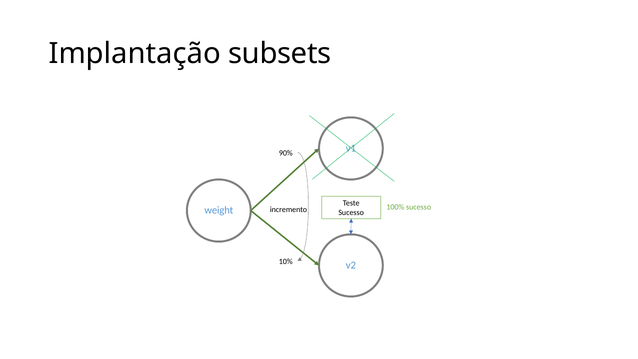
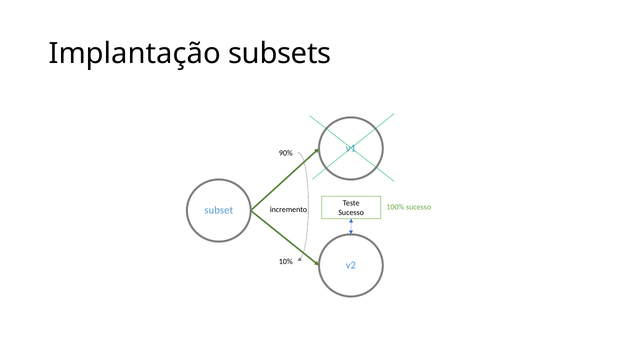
weight: weight -> subset (219, 210)
